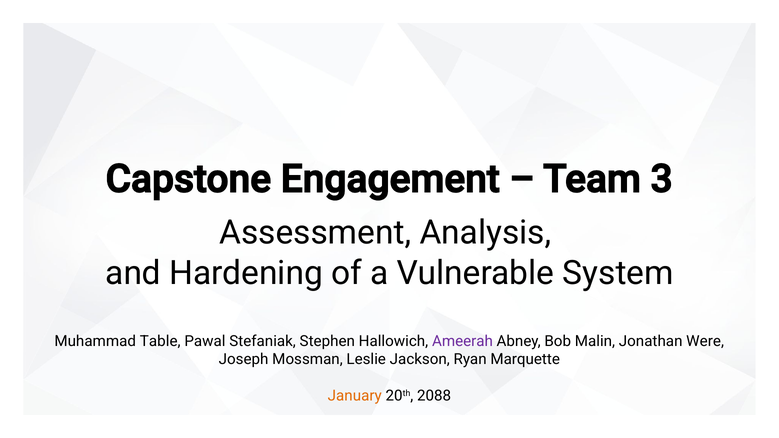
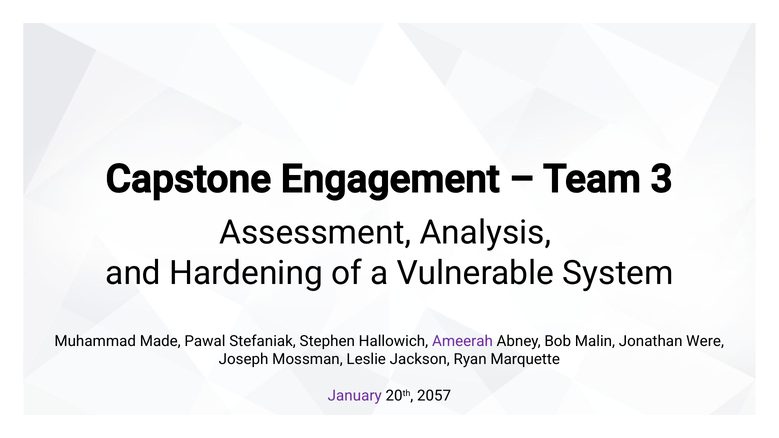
Table: Table -> Made (160, 341)
January colour: orange -> purple (355, 396)
2088: 2088 -> 2057 (434, 396)
